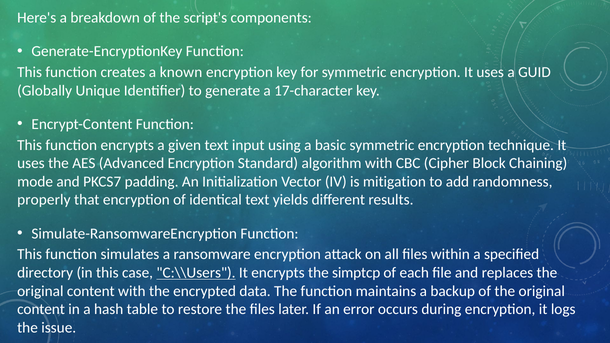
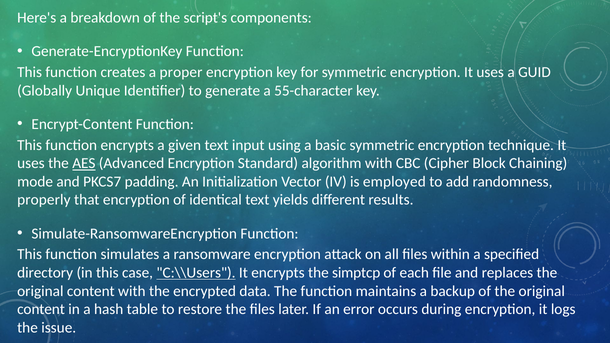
known: known -> proper (181, 72)
17-character: 17-character -> 55-character (313, 91)
AES underline: none -> present (84, 163)
mitigation: mitigation -> employed (394, 182)
